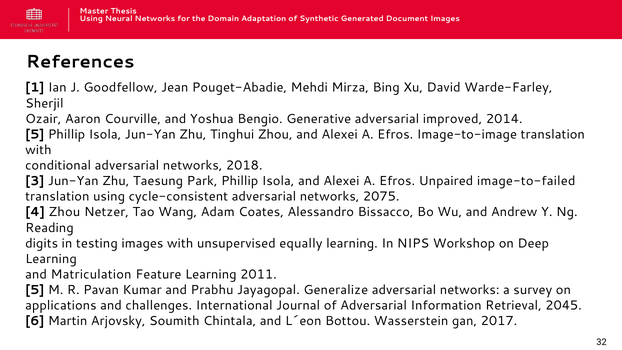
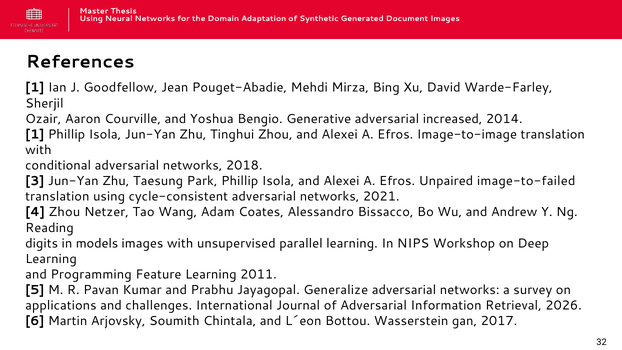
improved: improved -> increased (453, 119)
5: 5 -> 1 (35, 134)
2075: 2075 -> 2021 (381, 197)
testing: testing -> models (97, 243)
equally: equally -> parallel (301, 243)
Matriculation: Matriculation -> Programming (91, 274)
2045: 2045 -> 2026 (564, 305)
